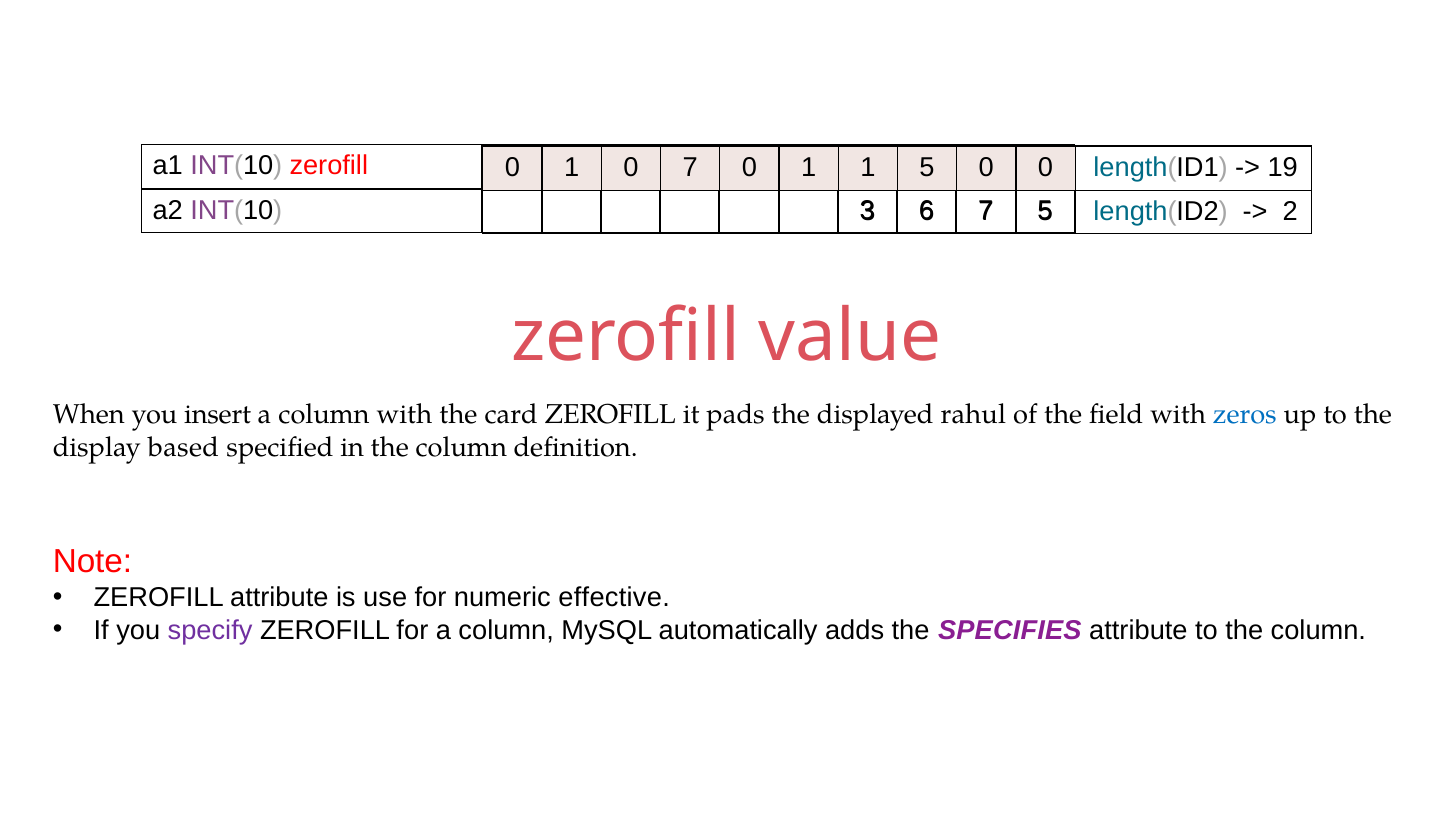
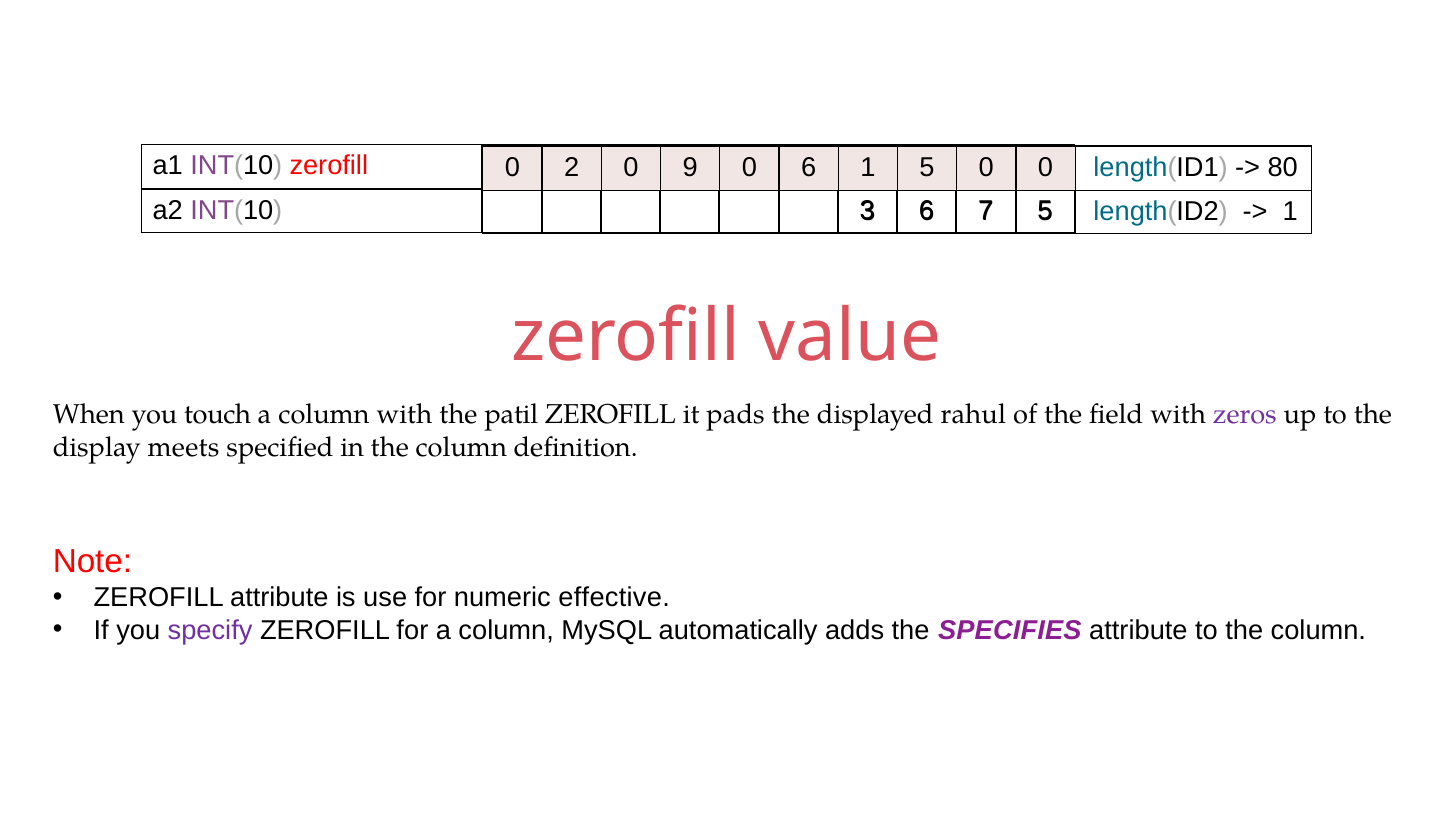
1: 1 -> 2 (572, 167)
0 7: 7 -> 9 (690, 167)
1: 1 -> 6 (809, 167)
19: 19 -> 80 (1283, 167)
2: 2 -> 1 (1290, 211)
insert: insert -> touch (218, 415)
card: card -> patil (511, 415)
zeros colour: blue -> purple (1245, 415)
based: based -> meets (183, 448)
